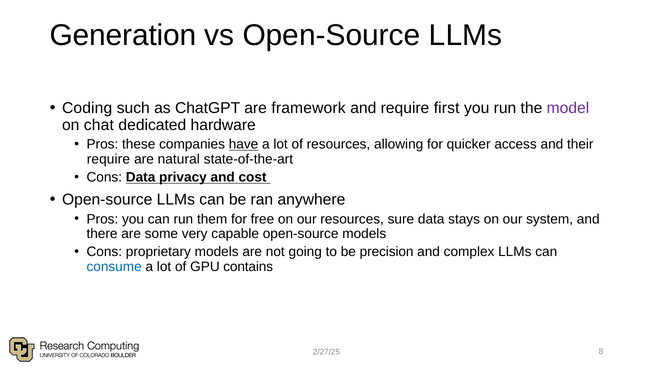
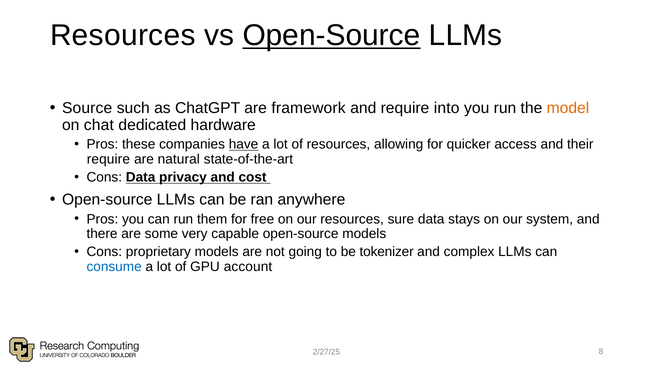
Generation: Generation -> Resources (123, 35)
Open-Source underline: none -> present (332, 35)
Coding: Coding -> Source (87, 108)
first: first -> into (447, 108)
model colour: purple -> orange (568, 108)
precision: precision -> tokenizer (387, 251)
contains: contains -> account (248, 266)
